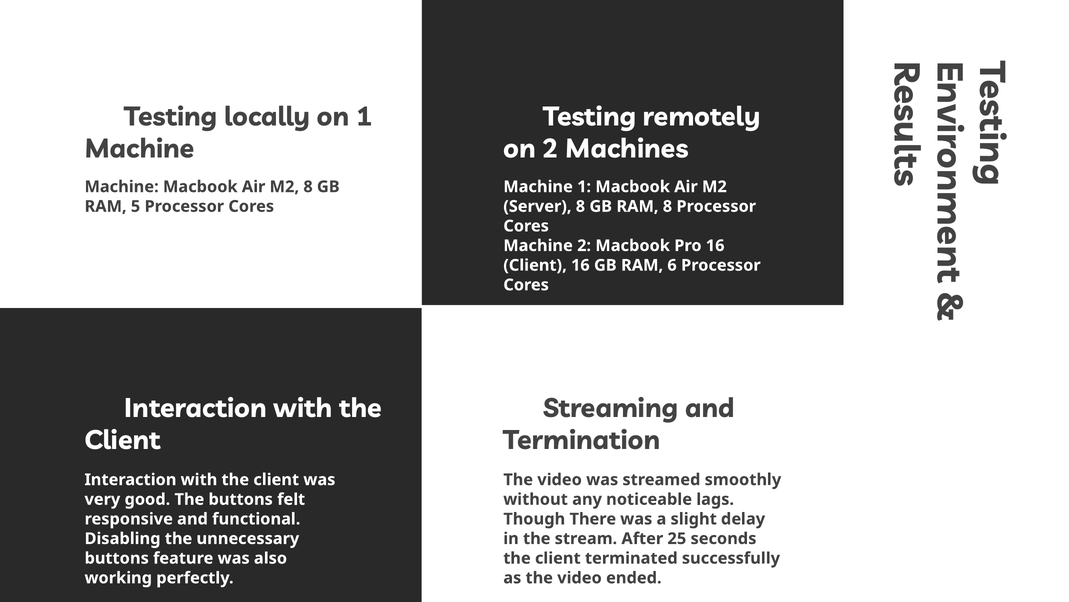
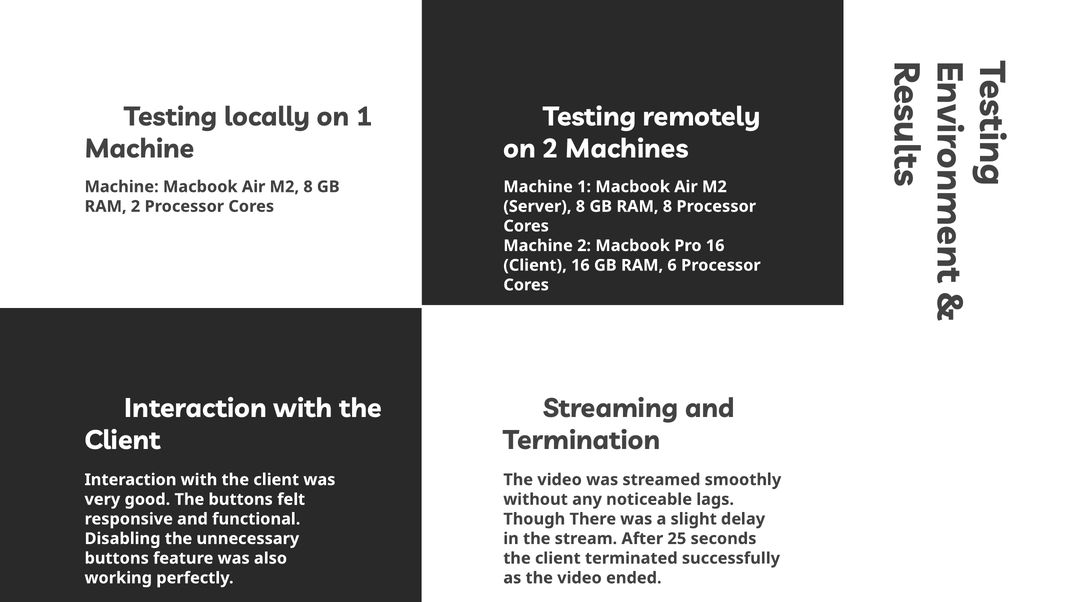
RAM 5: 5 -> 2 (136, 206)
